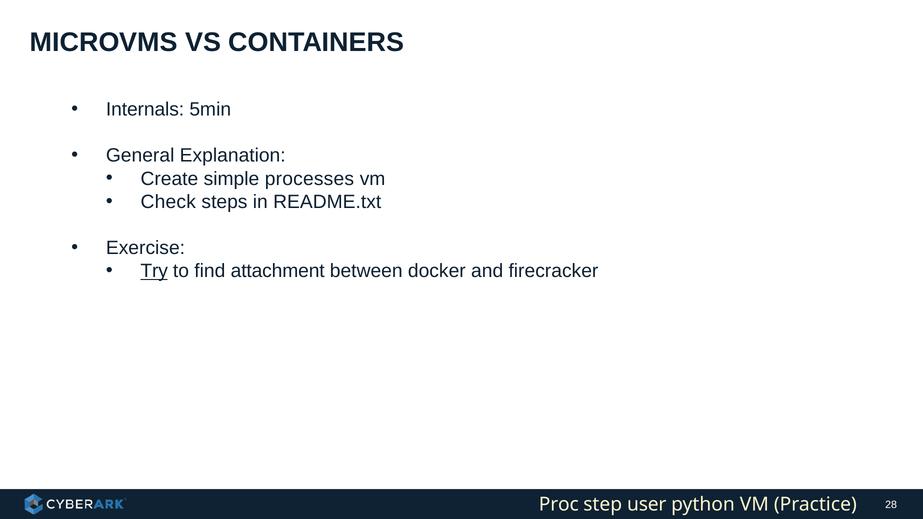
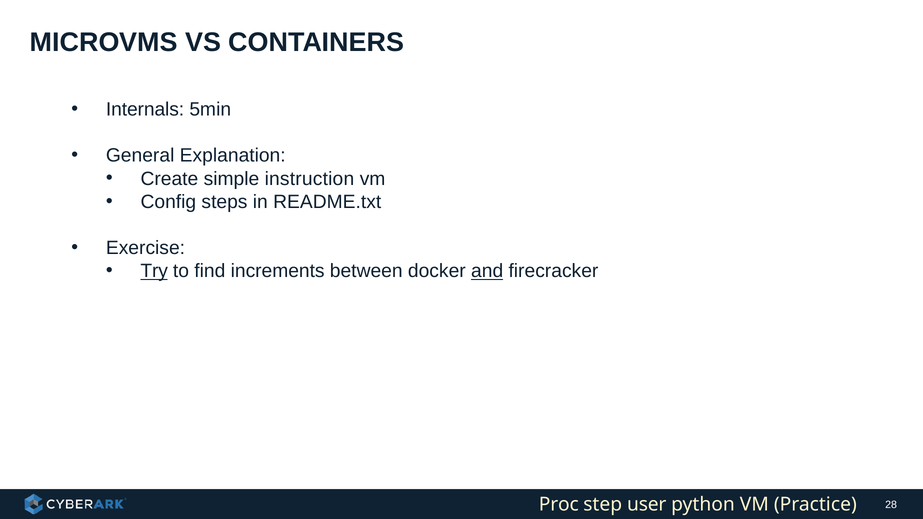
processes: processes -> instruction (309, 179)
Check: Check -> Config (168, 202)
attachment: attachment -> increments (278, 271)
and underline: none -> present (487, 271)
